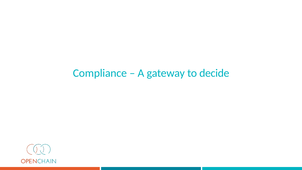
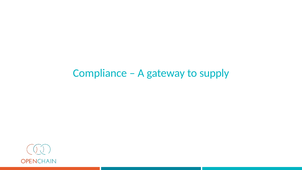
decide: decide -> supply (214, 73)
